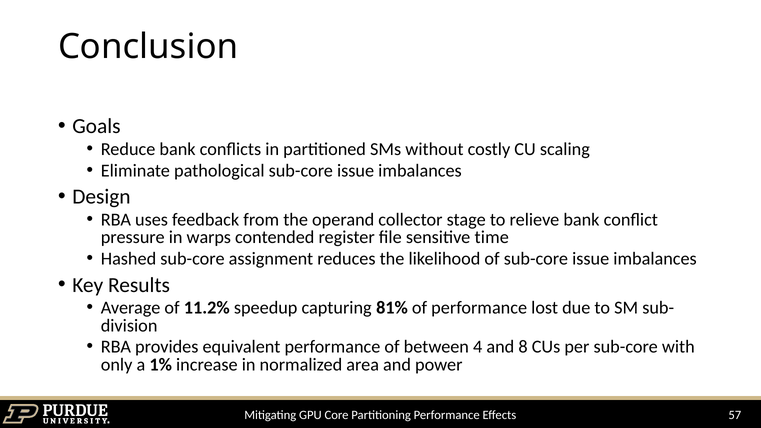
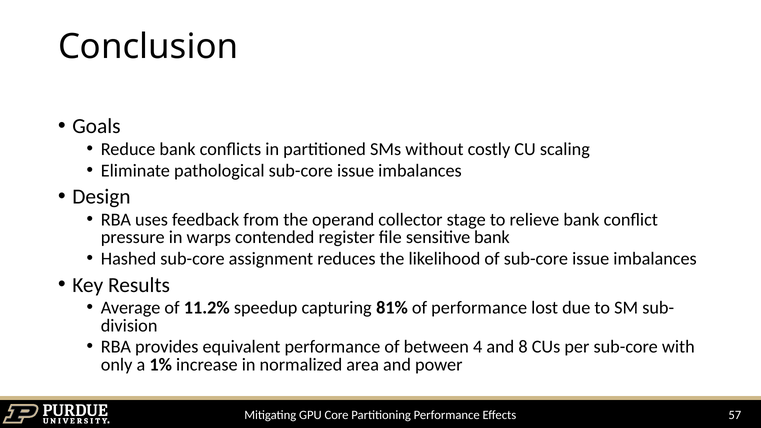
sensitive time: time -> bank (492, 238)
